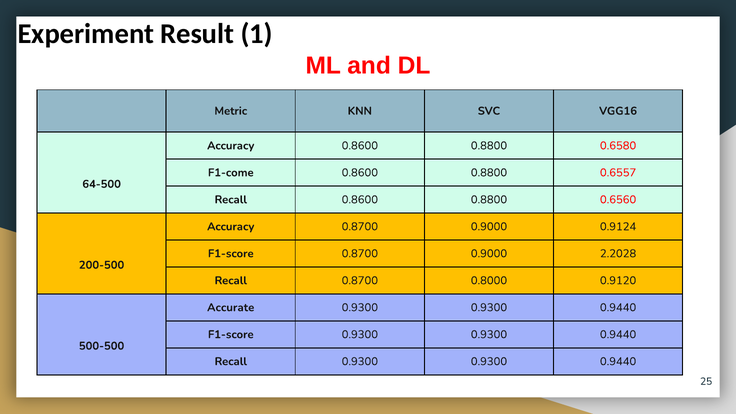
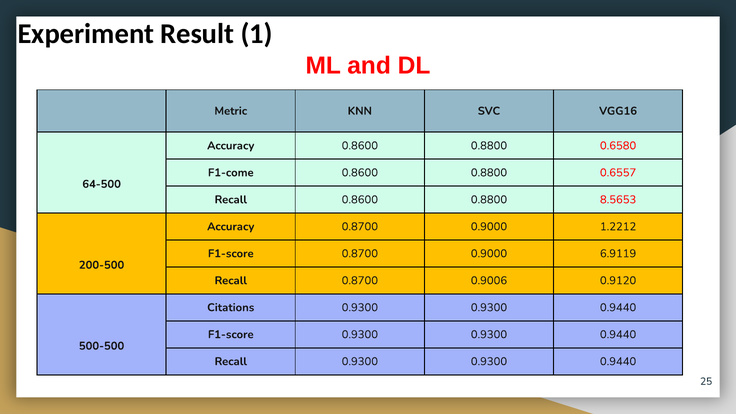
0.6560: 0.6560 -> 8.5653 (618, 200)
0.9124: 0.9124 -> 1.2212 (618, 227)
2.2028: 2.2028 -> 6.9119 (618, 254)
0.8000: 0.8000 -> 0.9006 (489, 281)
Accurate: Accurate -> Citations (231, 307)
